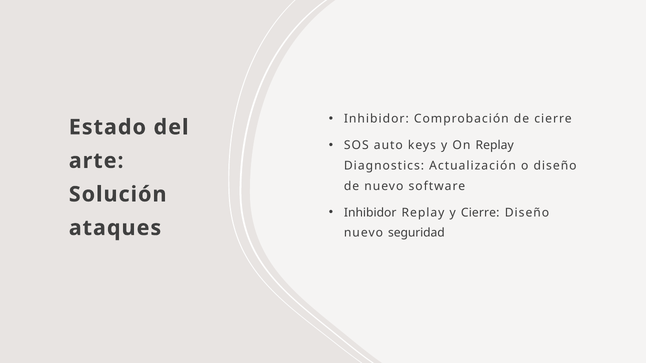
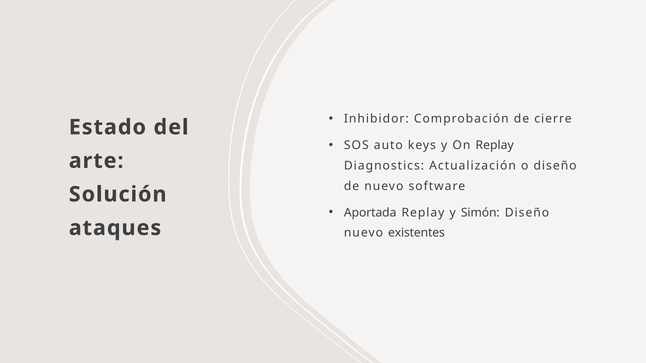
Inhibidor: Inhibidor -> Aportada (370, 213)
y Cierre: Cierre -> Simón (480, 213)
seguridad: seguridad -> existentes (416, 233)
